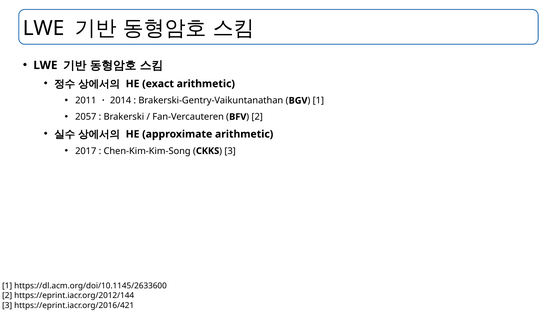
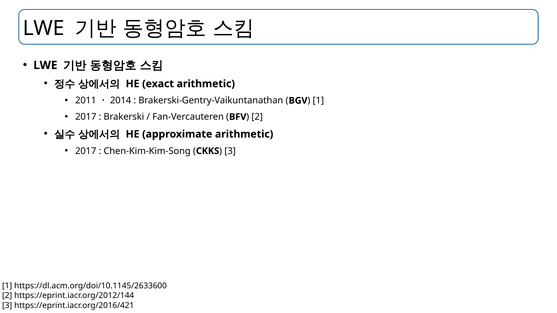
2057: 2057 -> 2017 (86, 117)
